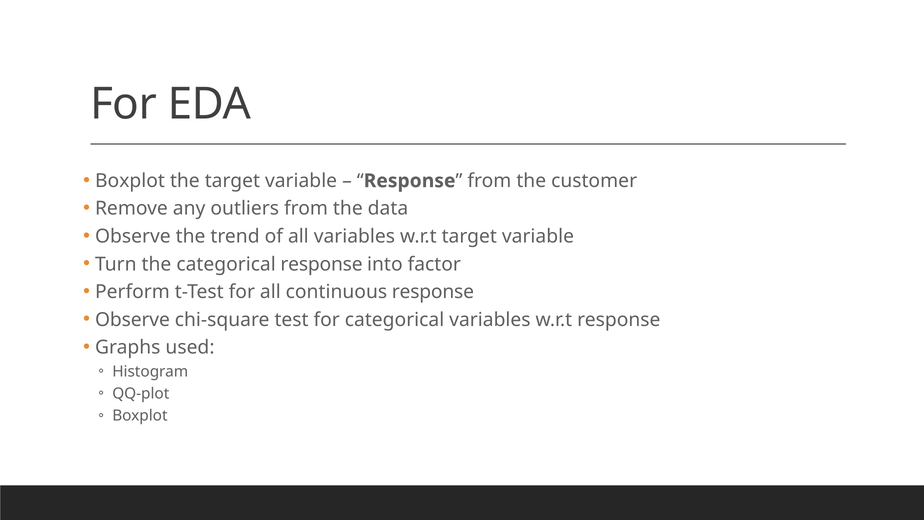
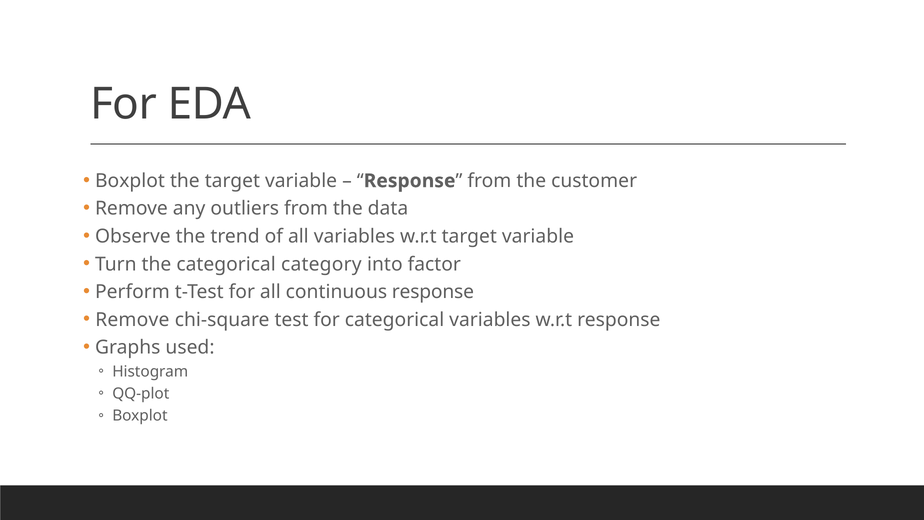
categorical response: response -> category (321, 264)
Observe: Observe -> Remove (132, 320)
